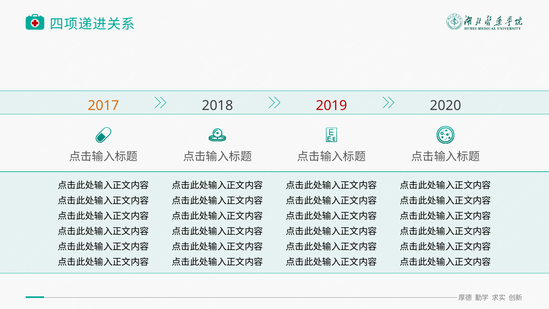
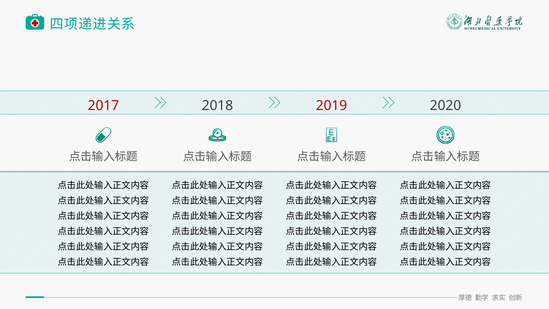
2017 colour: orange -> red (103, 106)
